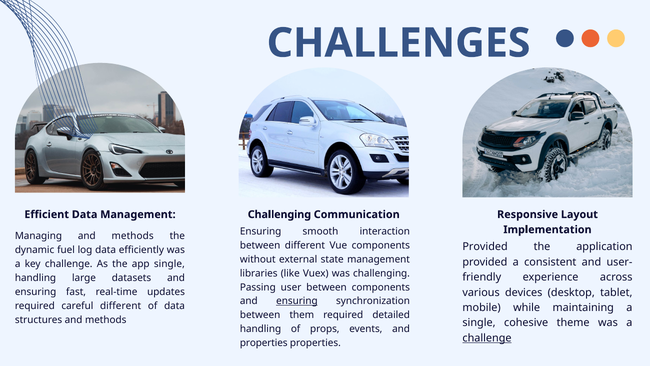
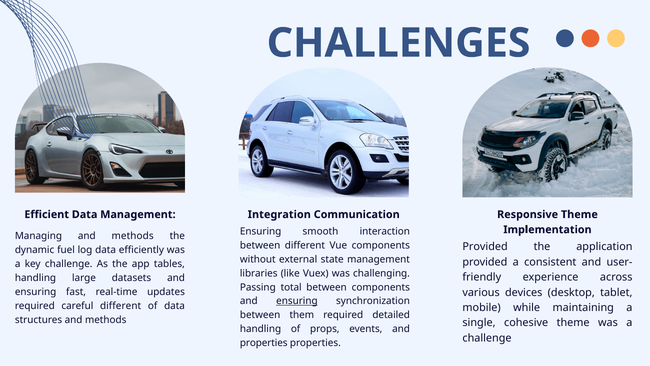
Management Challenging: Challenging -> Integration (279, 214)
Responsive Layout: Layout -> Theme (579, 214)
app single: single -> tables (169, 264)
user: user -> total (291, 287)
challenge underline: present -> none (487, 338)
